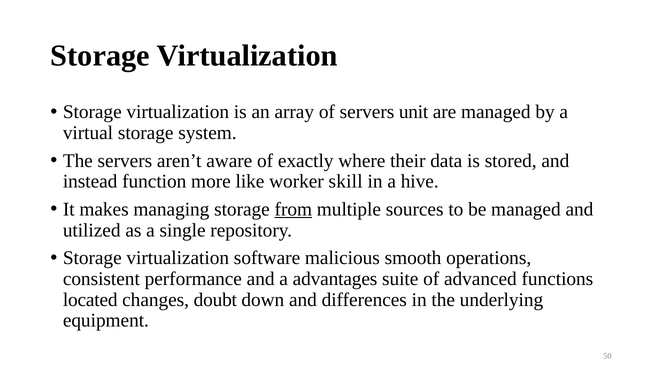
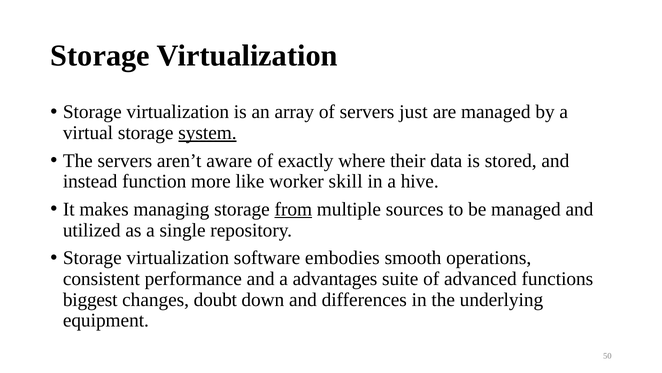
unit: unit -> just (413, 112)
system underline: none -> present (207, 133)
malicious: malicious -> embodies (342, 257)
located: located -> biggest (90, 299)
